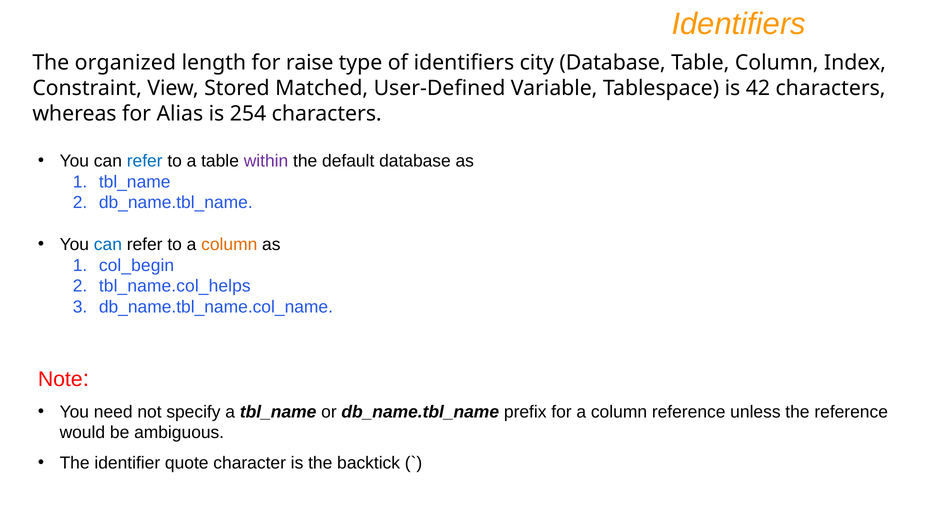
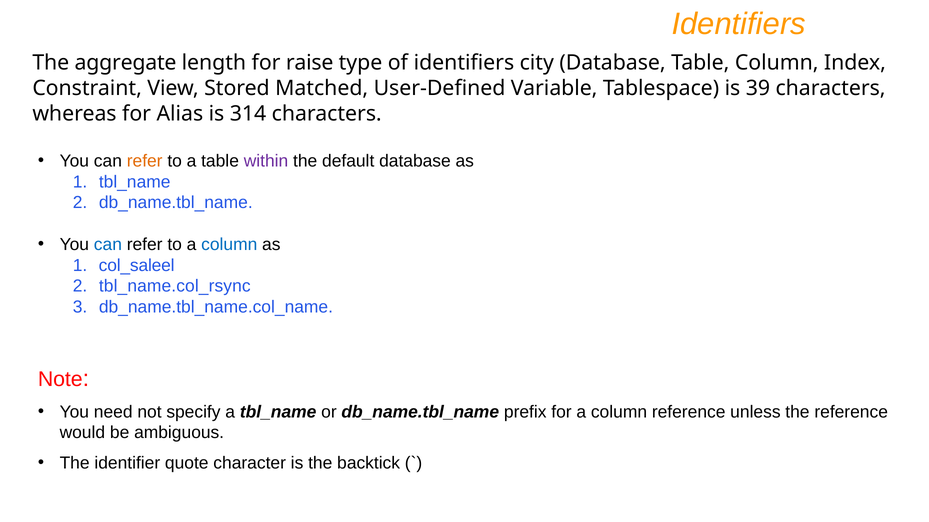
organized: organized -> aggregate (126, 63)
42: 42 -> 39 (758, 89)
254: 254 -> 314 (248, 114)
refer colour: blue -> orange (145, 161)
column colour: orange -> blue (229, 245)
col_begin: col_begin -> col_saleel (137, 266)
tbl_name.col_helps: tbl_name.col_helps -> tbl_name.col_rsync (175, 287)
